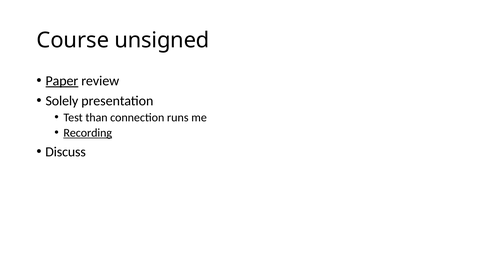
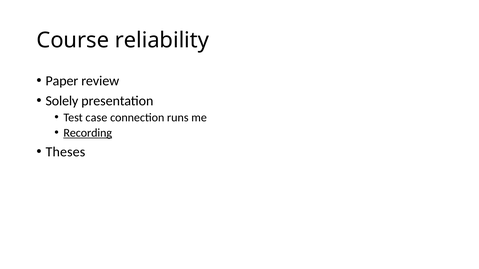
unsigned: unsigned -> reliability (162, 40)
Paper underline: present -> none (62, 81)
than: than -> case (96, 118)
Discuss: Discuss -> Theses (65, 152)
